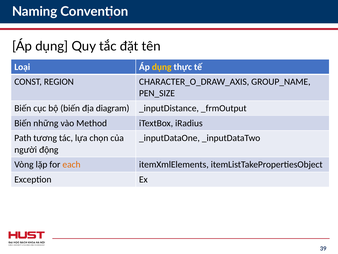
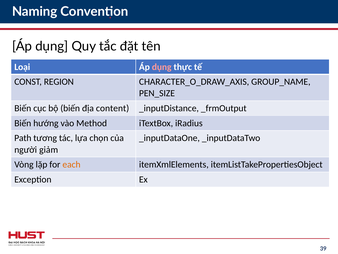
dụng colour: yellow -> pink (162, 67)
diagram: diagram -> content (113, 108)
những: những -> hướng (46, 123)
động: động -> giảm (49, 149)
